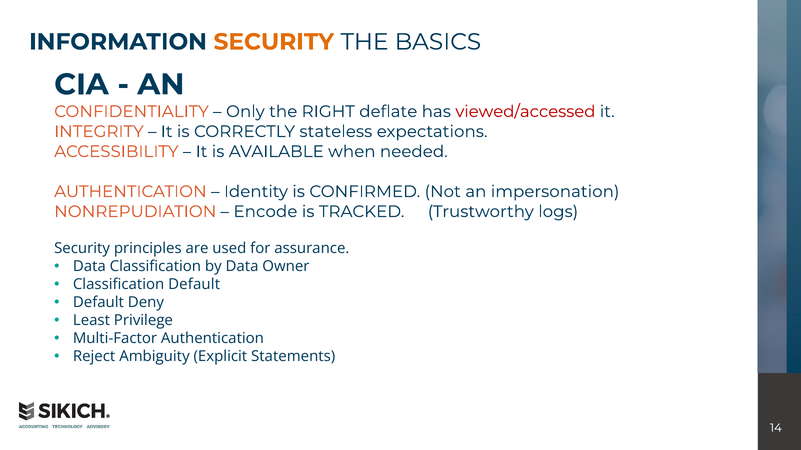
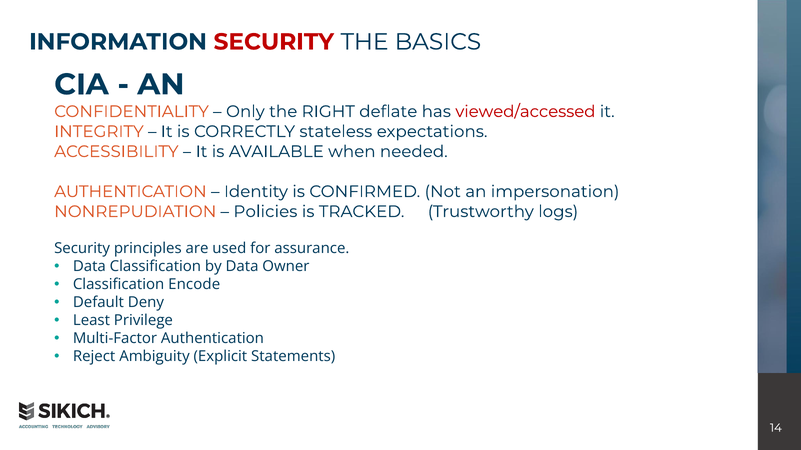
SECURITY colour: orange -> red (274, 42)
Encode: Encode -> Policies (265, 212)
Classification Default: Default -> Encode (194, 285)
